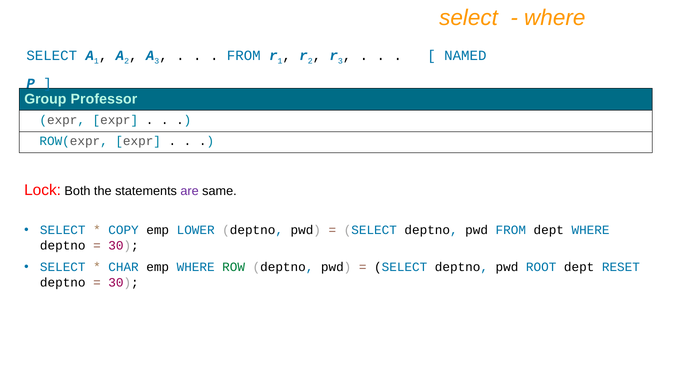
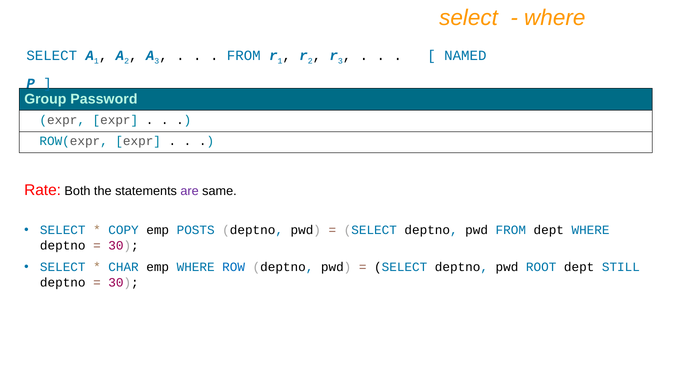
Professor: Professor -> Password (104, 99)
Lock: Lock -> Rate (43, 190)
LOWER: LOWER -> POSTS (196, 230)
ROW colour: green -> blue (234, 267)
RESET: RESET -> STILL (621, 267)
